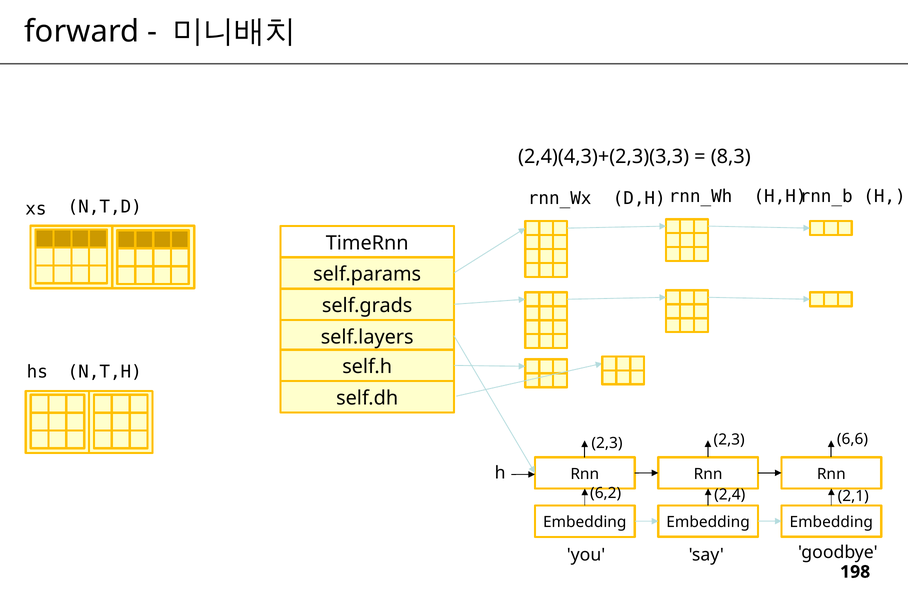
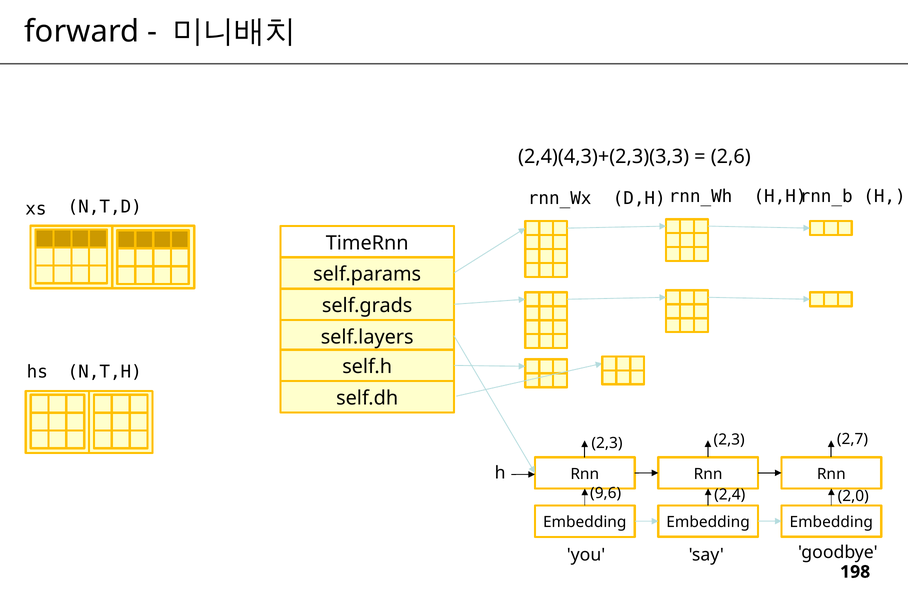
8,3: 8,3 -> 2,6 (731, 157)
6,6: 6,6 -> 2,7 (852, 439)
6,2: 6,2 -> 9,6 (606, 494)
2,1: 2,1 -> 2,0 (853, 496)
